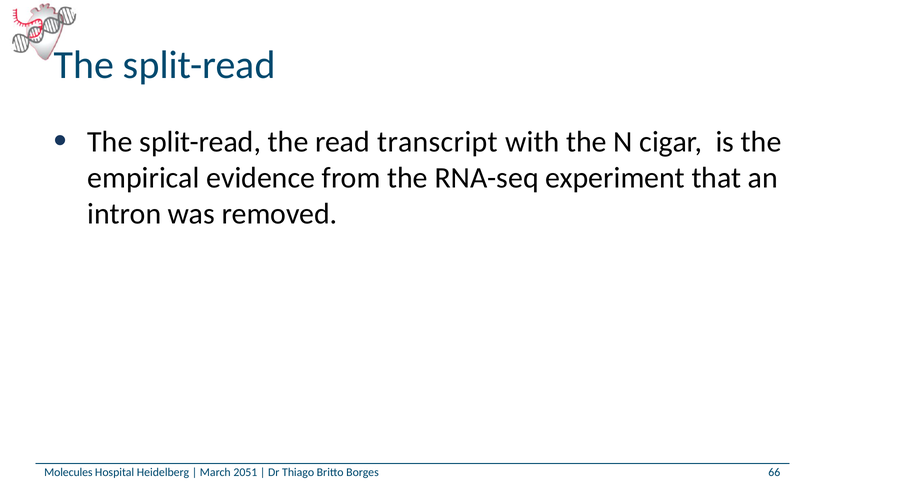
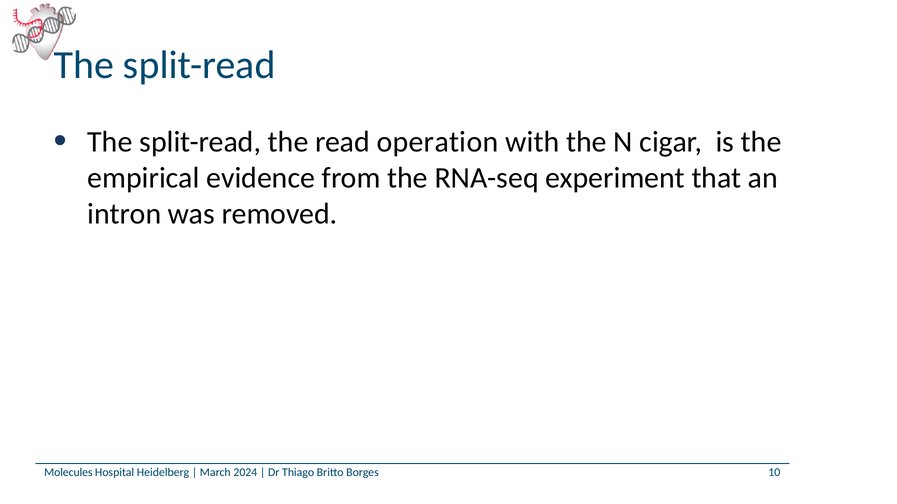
transcript: transcript -> operation (438, 142)
2051: 2051 -> 2024 (245, 473)
66: 66 -> 10 (774, 473)
